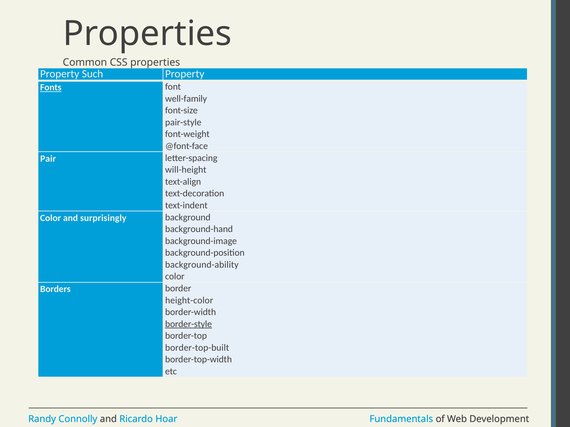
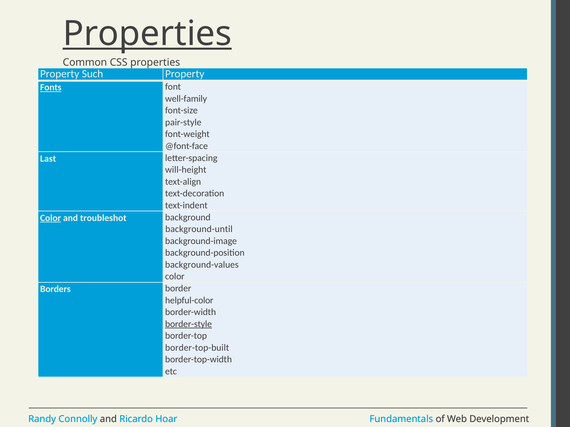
Properties underline: none -> present (147, 34)
Pair: Pair -> Last (48, 159)
Color underline: none -> present (51, 218)
surprisingly: surprisingly -> troubleshot (103, 218)
background-hand: background-hand -> background-until (199, 229)
background-ability: background-ability -> background-values (202, 265)
height-color: height-color -> helpful-color (189, 301)
